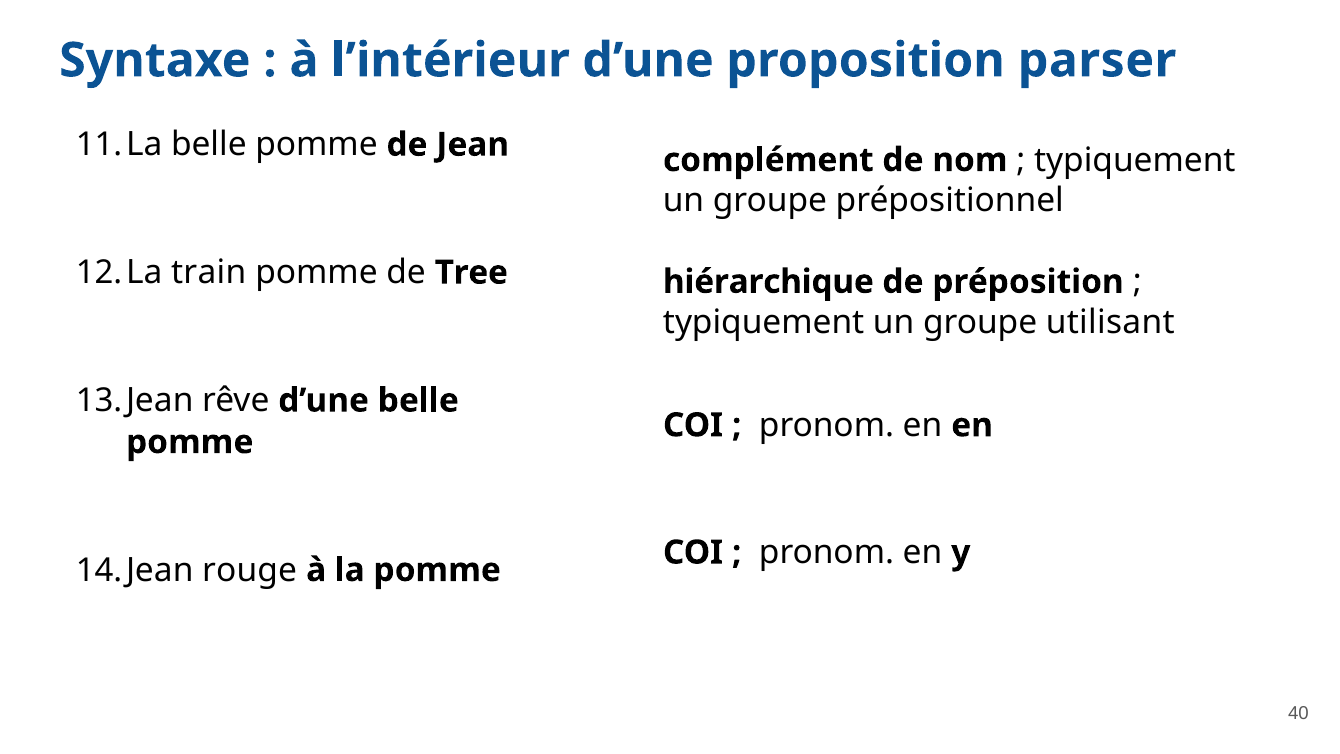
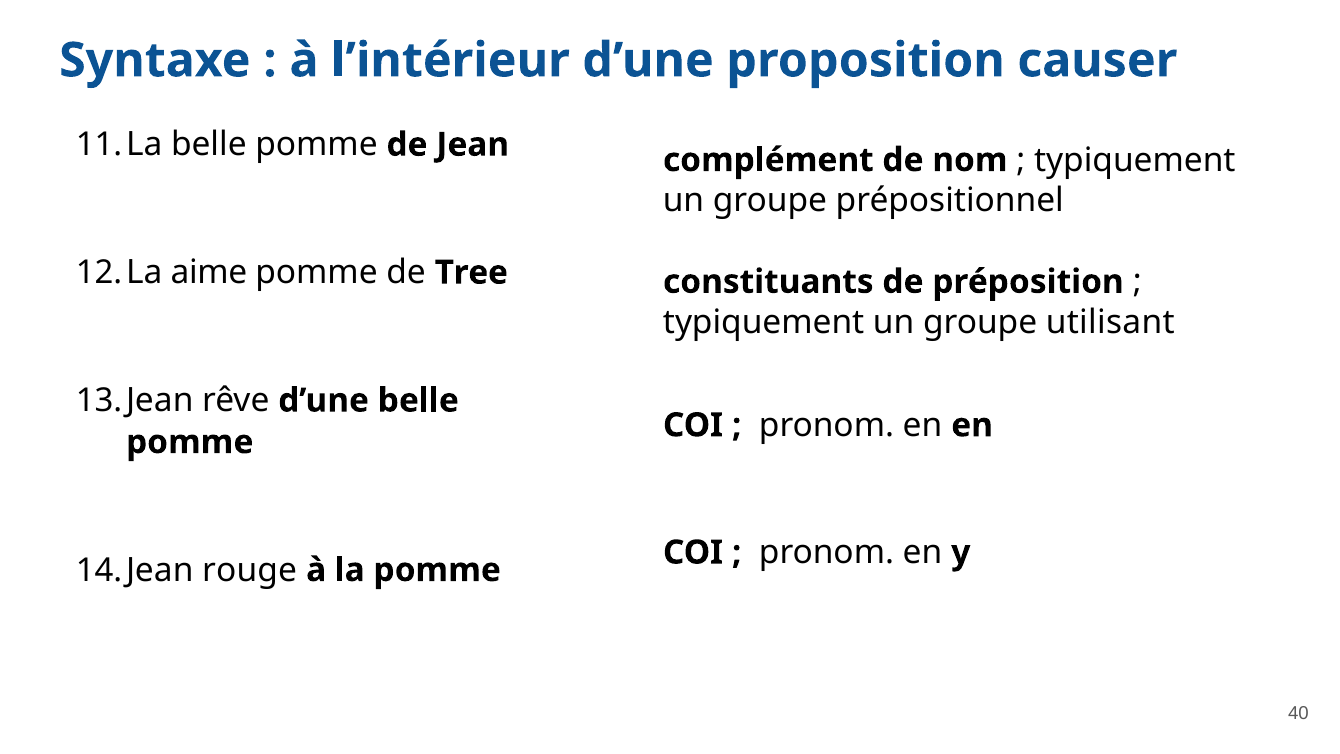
parser: parser -> causer (1097, 60)
train: train -> aime (209, 273)
hiérarchique: hiérarchique -> constituants (768, 282)
